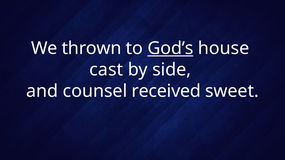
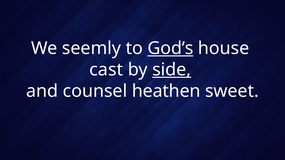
thrown: thrown -> seemly (91, 48)
side underline: none -> present (172, 70)
received: received -> heathen (166, 91)
